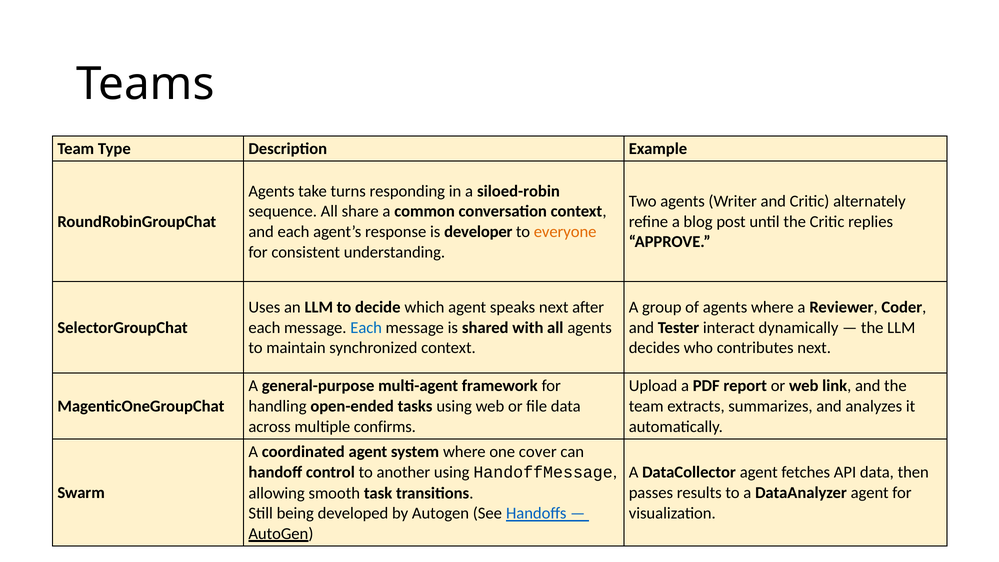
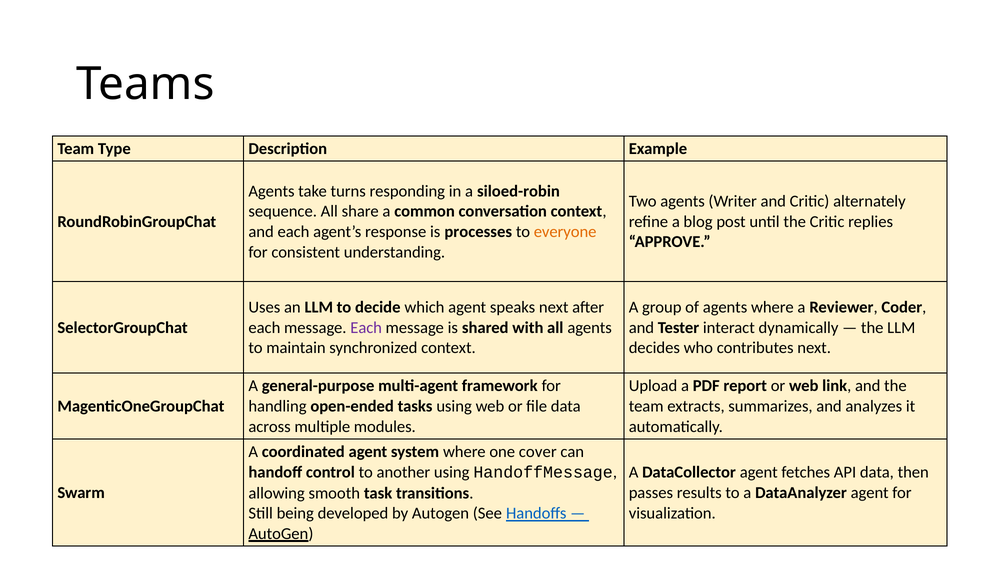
developer: developer -> processes (478, 232)
Each colour: blue -> purple (366, 328)
confirms: confirms -> modules (385, 427)
